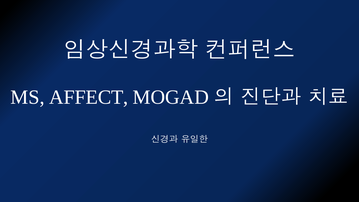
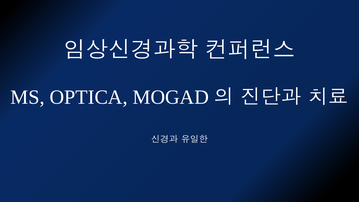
AFFECT: AFFECT -> OPTICA (89, 97)
